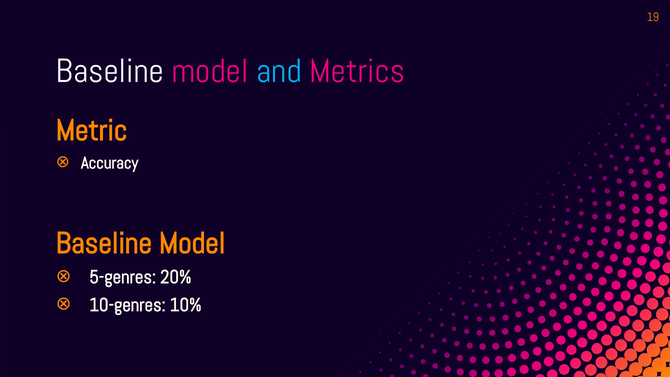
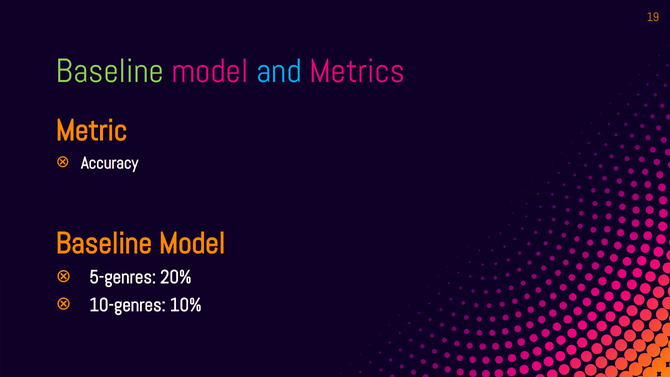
Baseline colour: white -> light green (110, 71)
